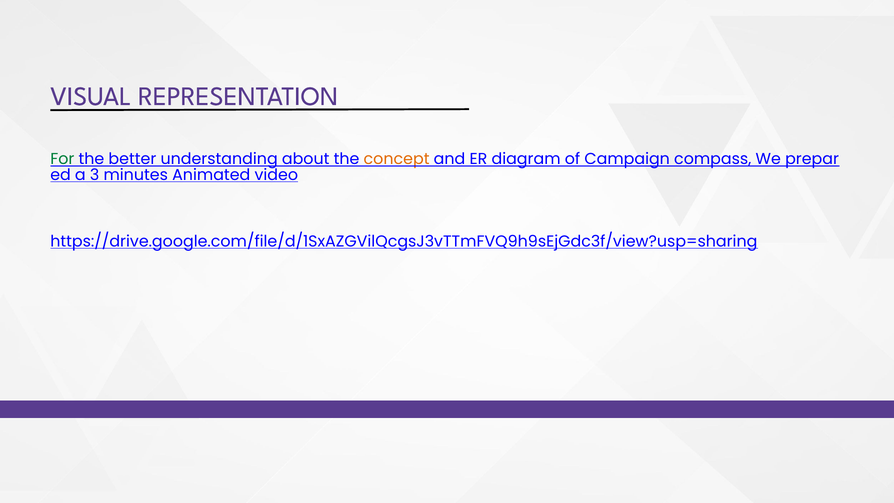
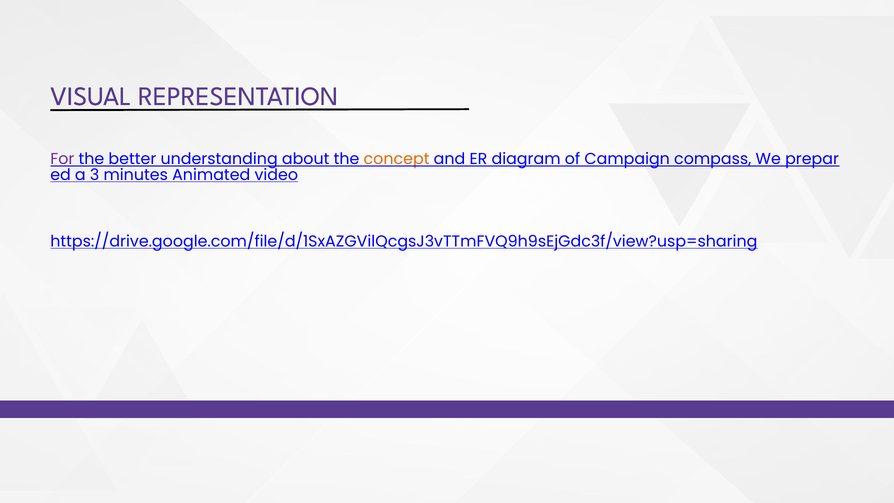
For colour: green -> purple (62, 159)
